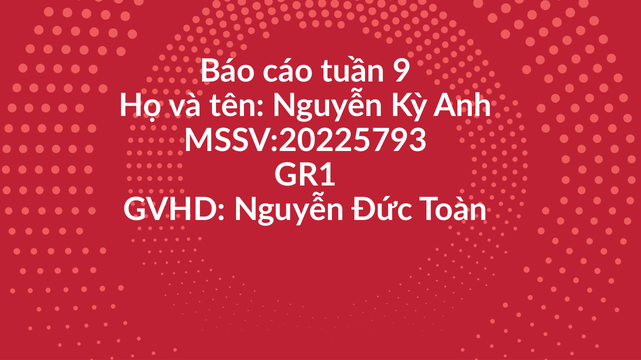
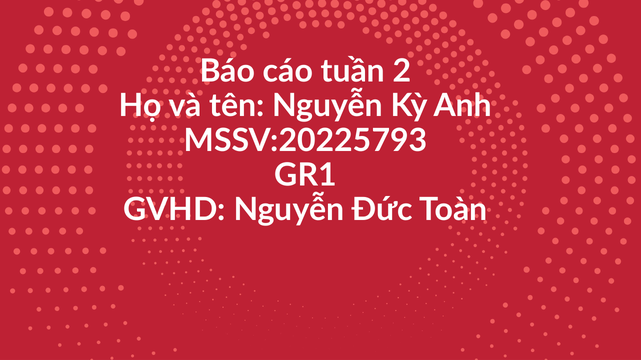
9: 9 -> 2 (402, 71)
